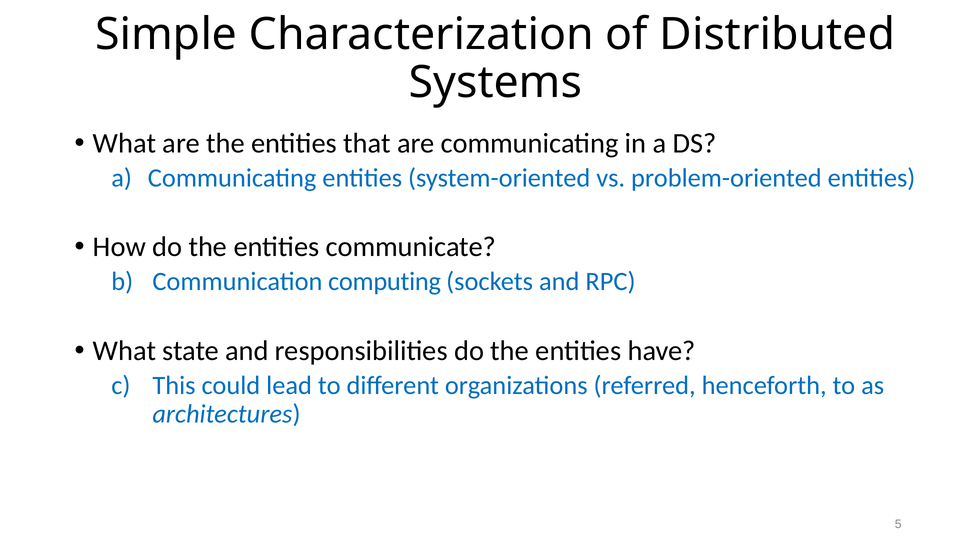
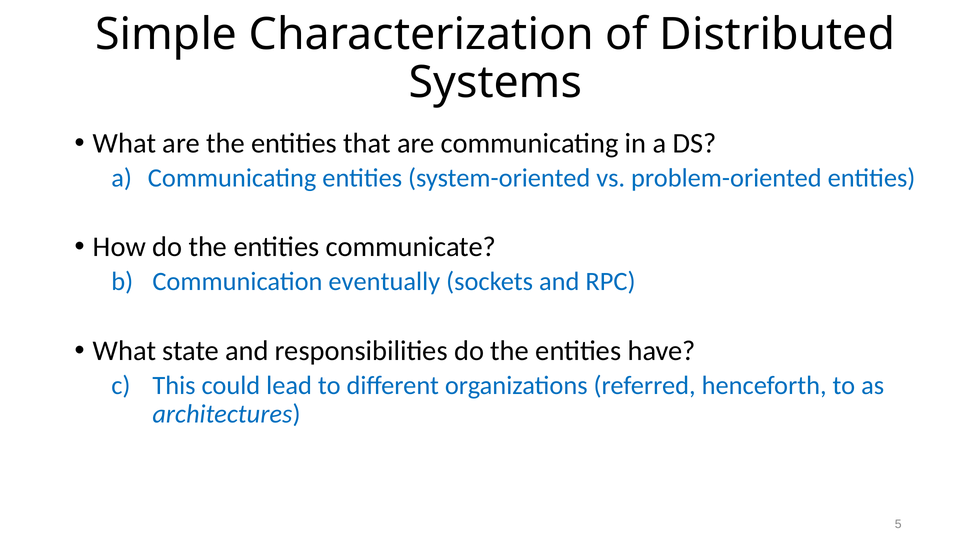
computing: computing -> eventually (384, 282)
